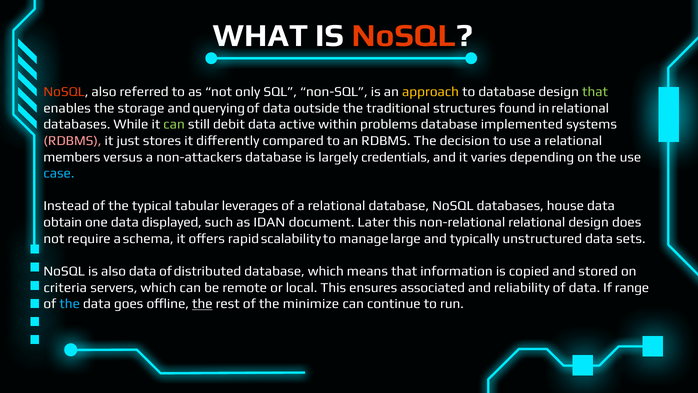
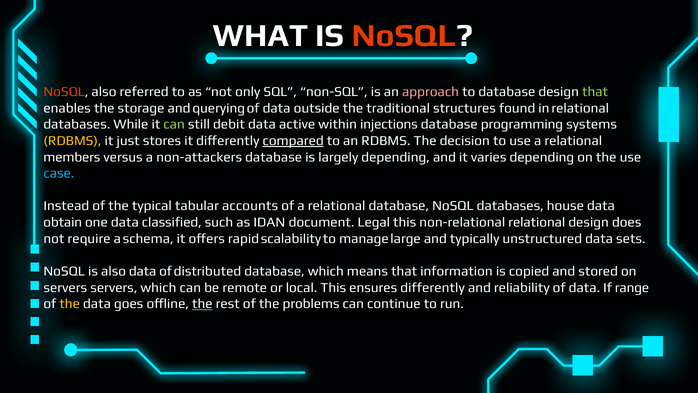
approach colour: yellow -> pink (431, 92)
problems: problems -> injections (389, 124)
implemented: implemented -> programming (522, 124)
RDBMS colour: pink -> yellow (72, 141)
compared underline: none -> present (293, 141)
largely credentials: credentials -> depending (396, 157)
leverages: leverages -> accounts (250, 206)
displayed: displayed -> classified (172, 222)
Later: Later -> Legal (374, 222)
criteria: criteria -> servers (65, 287)
ensures associated: associated -> differently (433, 287)
the colour: light blue -> yellow (70, 304)
minimize: minimize -> problems (311, 304)
